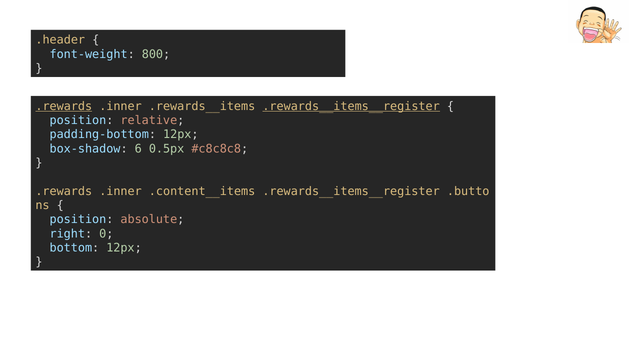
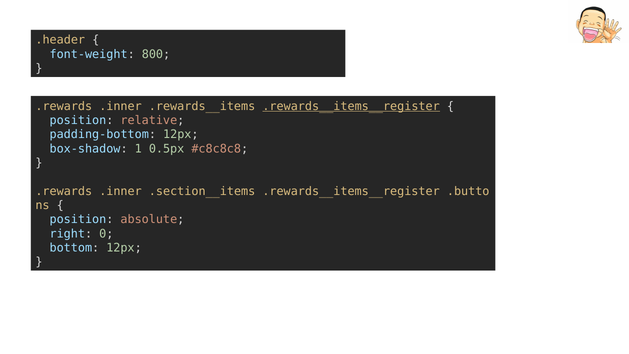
.rewards underline: present -> none (64, 106)
6: 6 -> 1 (138, 149)
.content__items: .content__items -> .section__items (202, 191)
